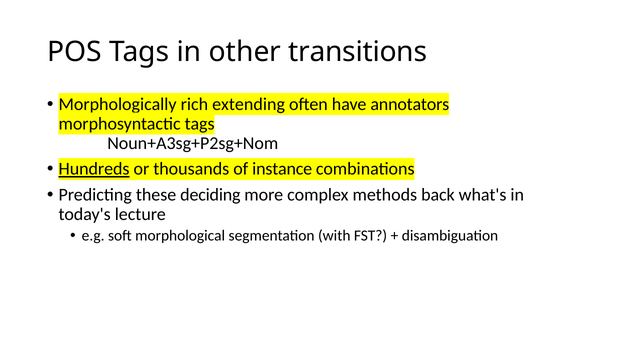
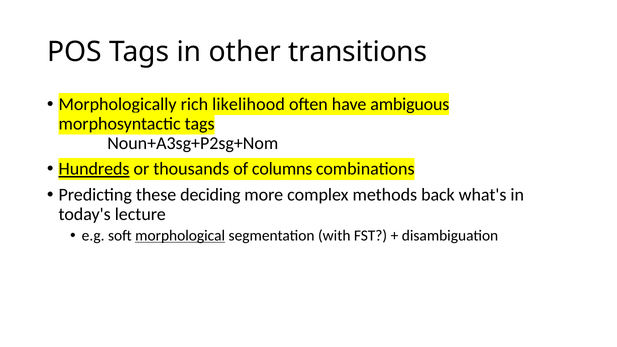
extending: extending -> likelihood (248, 104)
annotators: annotators -> ambiguous (410, 104)
instance: instance -> columns (282, 169)
morphological underline: none -> present (180, 236)
